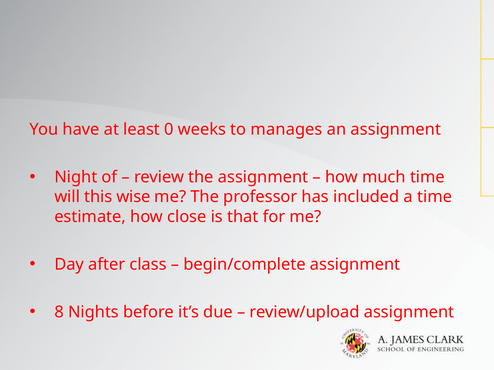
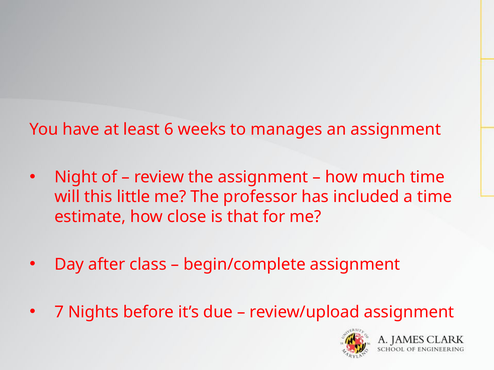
0: 0 -> 6 (169, 130)
wise: wise -> little (133, 197)
8: 8 -> 7 (59, 312)
